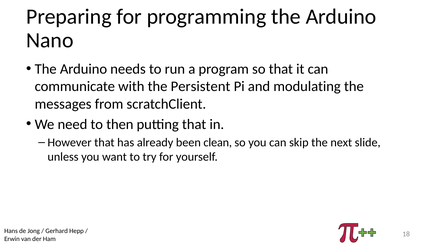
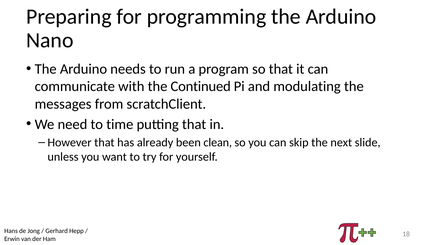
Persistent: Persistent -> Continued (201, 87)
then: then -> time (120, 124)
